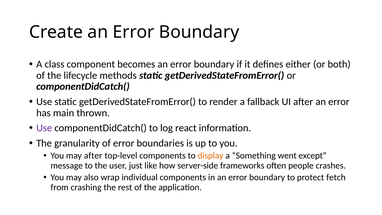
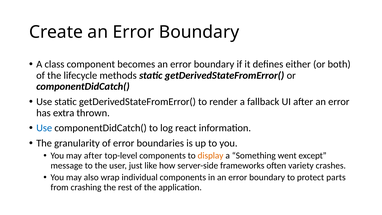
main: main -> extra (64, 113)
Use colour: purple -> blue (44, 128)
people: people -> variety (301, 165)
fetch: fetch -> parts (336, 177)
